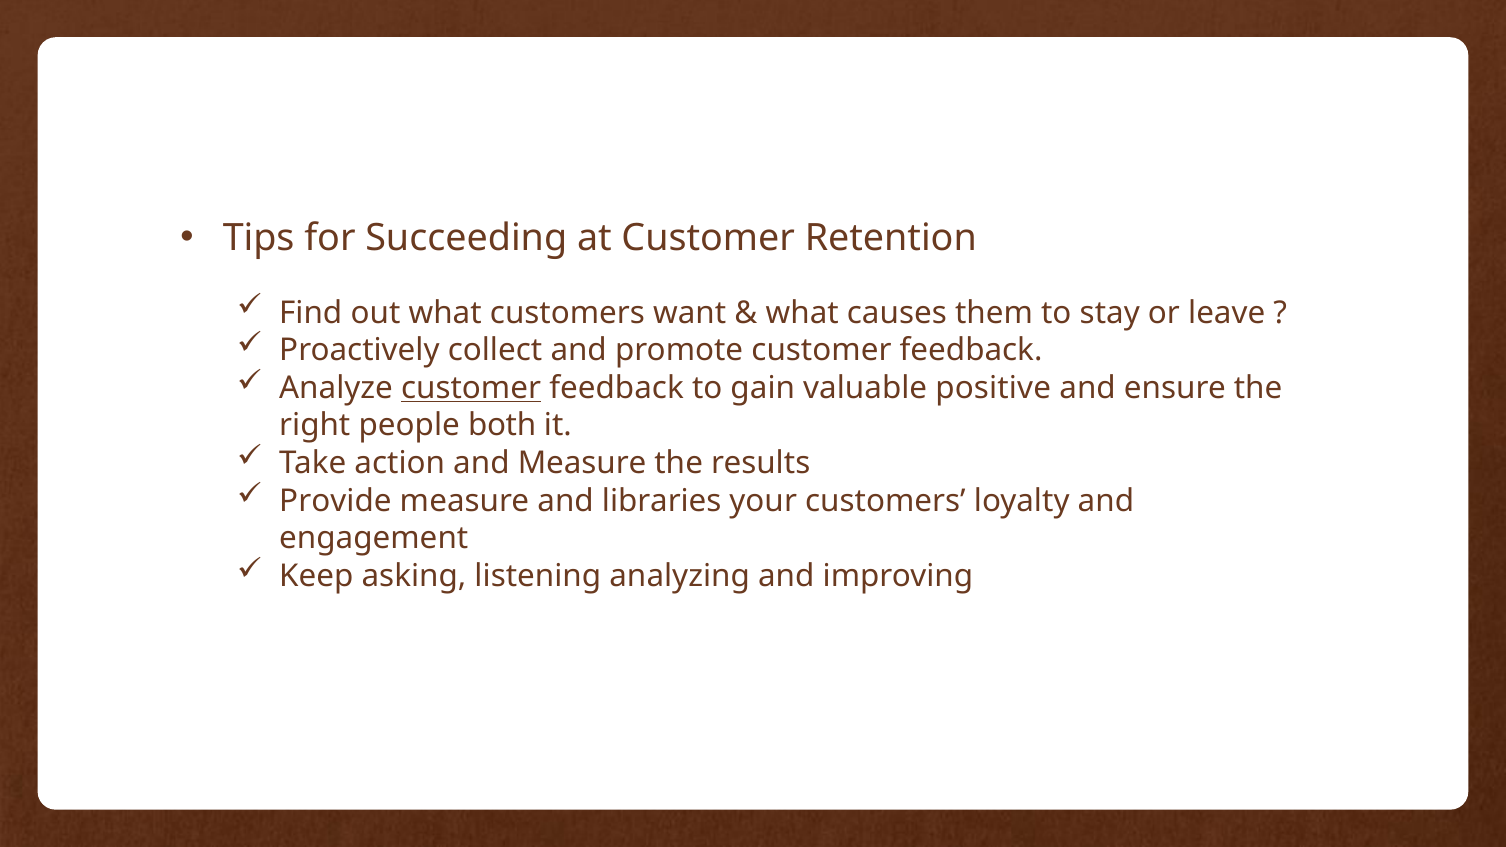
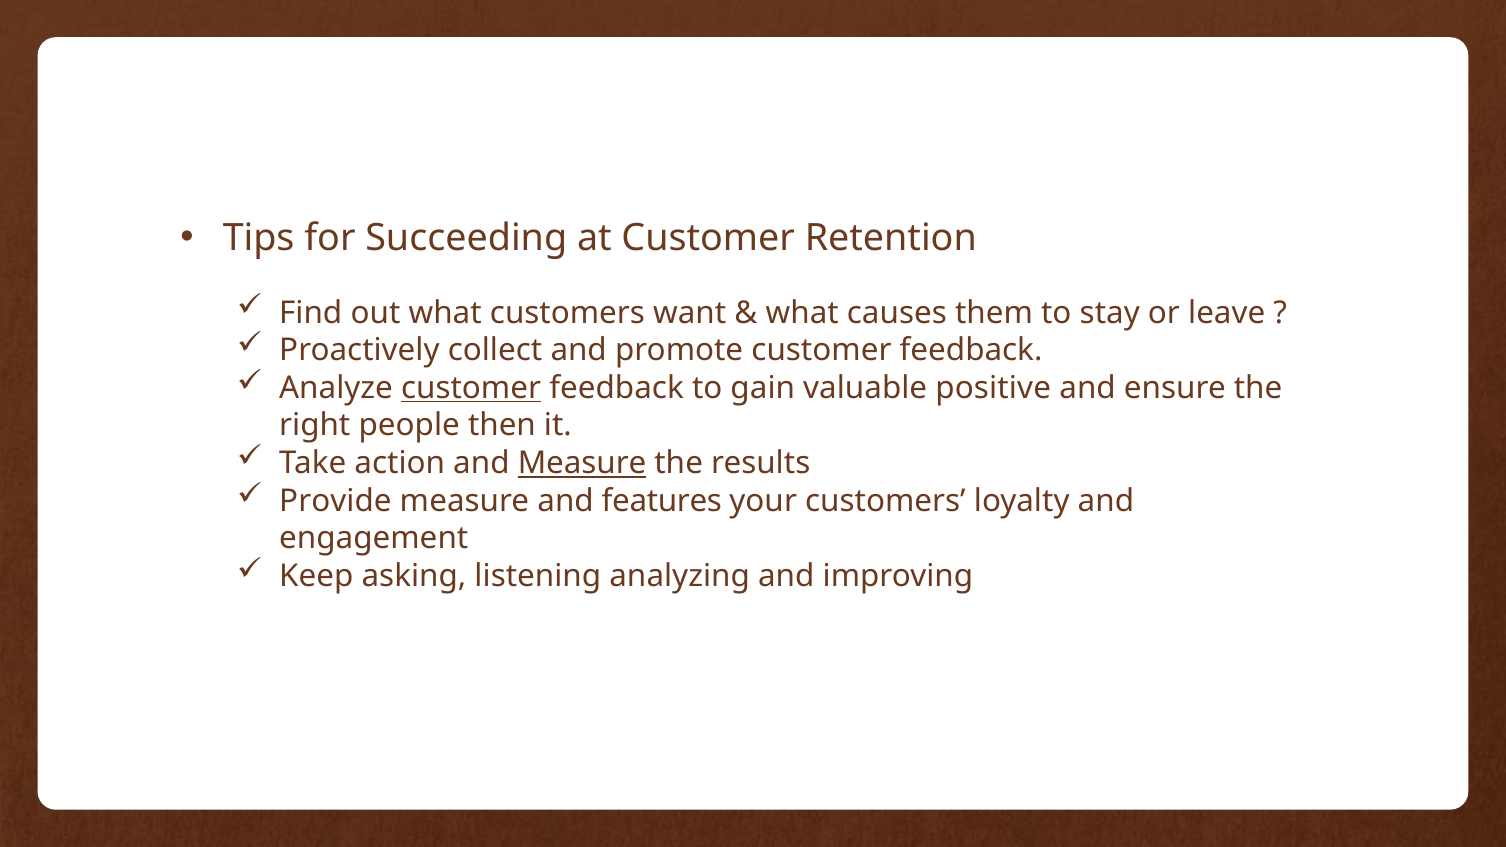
both: both -> then (502, 426)
Measure underline: none -> present (582, 463)
libraries: libraries -> features (662, 501)
